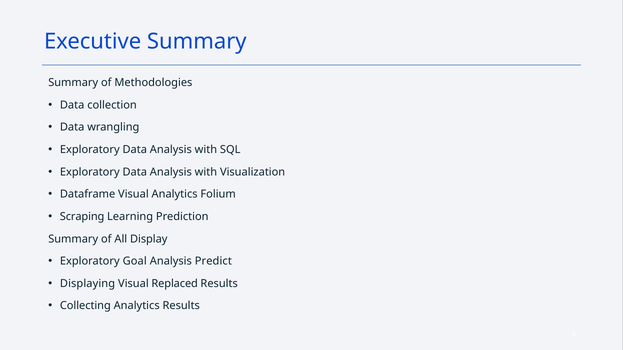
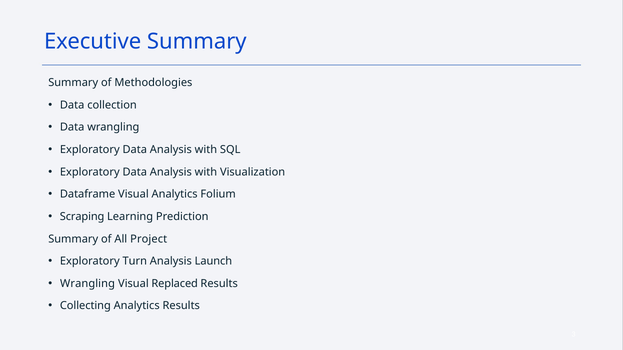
Display: Display -> Project (149, 239)
Goal: Goal -> Turn (135, 261)
Predict: Predict -> Launch (213, 261)
Displaying: Displaying -> Wrangling (88, 284)
